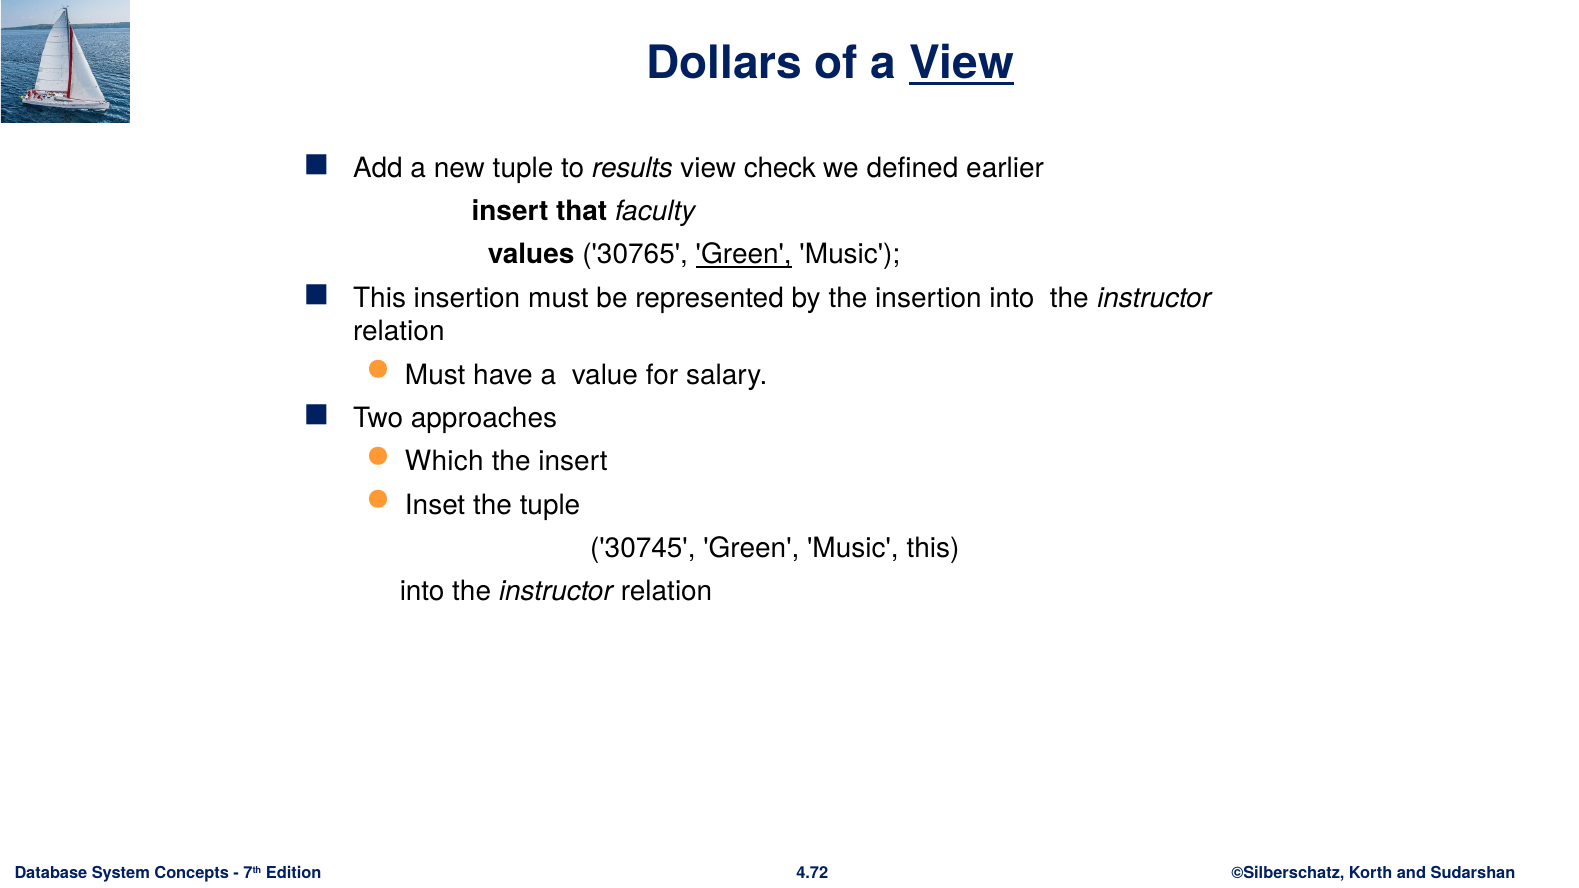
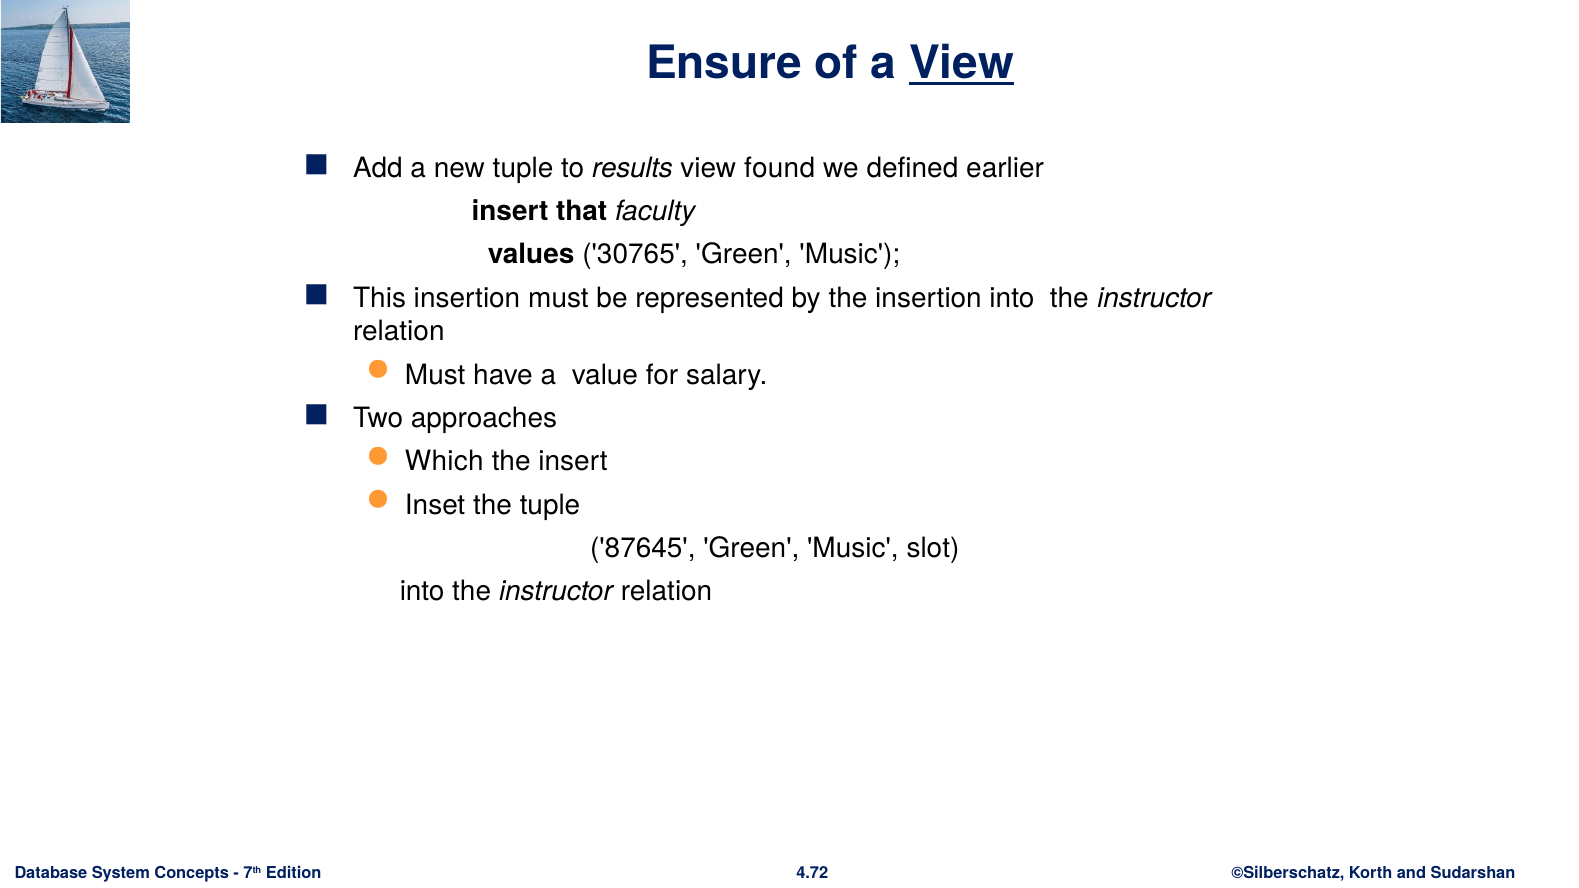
Dollars: Dollars -> Ensure (724, 64)
check: check -> found (780, 168)
Green underline: present -> none (744, 255)
30745: 30745 -> 87645 (643, 548)
Music this: this -> slot (933, 548)
